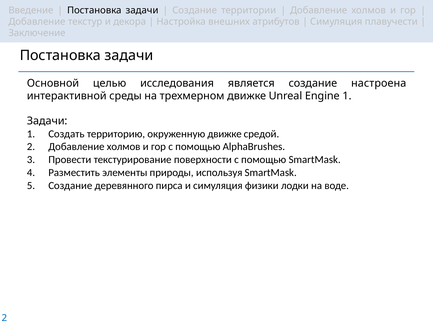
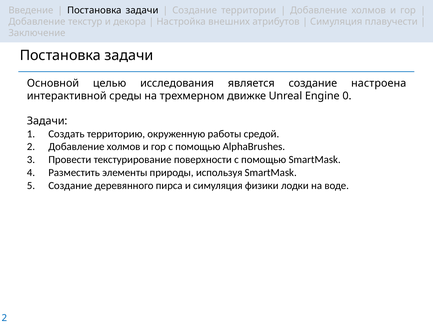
Engine 1: 1 -> 0 (347, 96)
окруженную движке: движке -> работы (224, 134)
